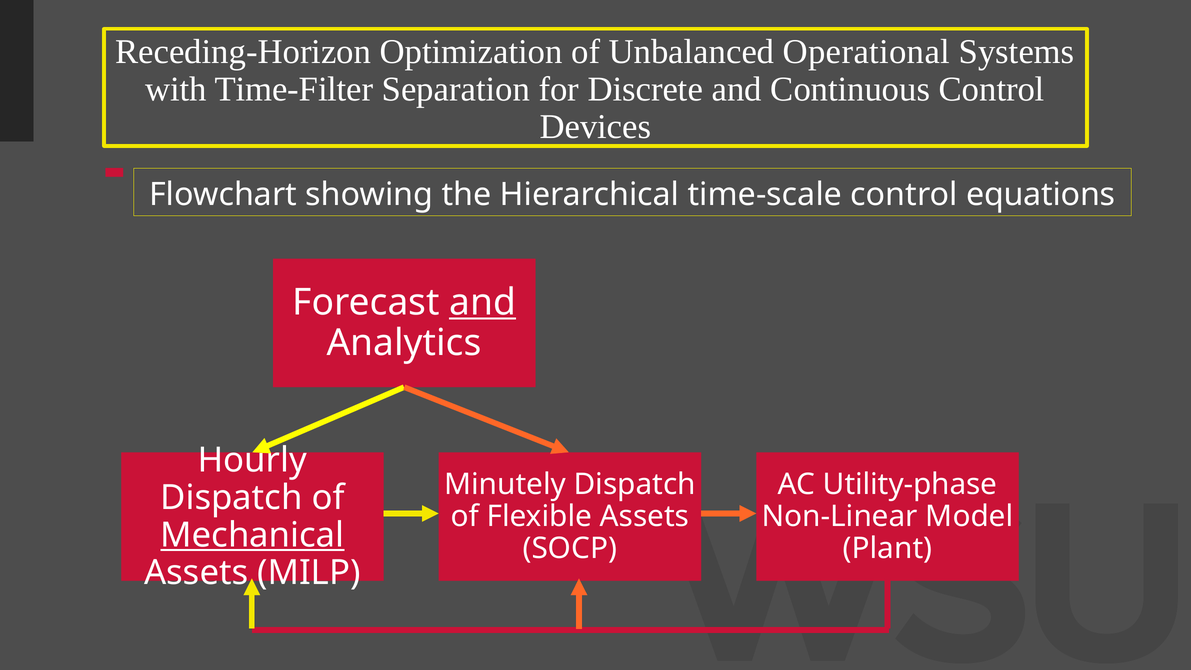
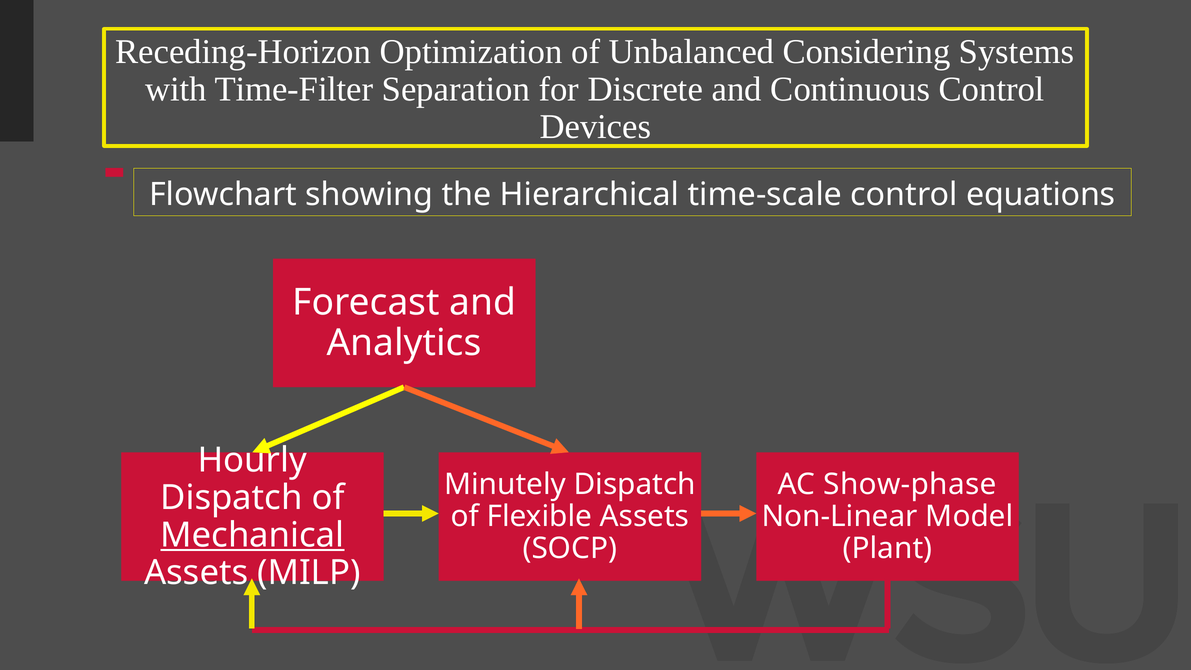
Operational: Operational -> Considering (867, 52)
and underline: present -> none (483, 303)
Utility-phase: Utility-phase -> Show-phase (910, 484)
